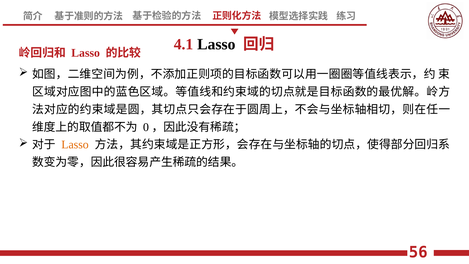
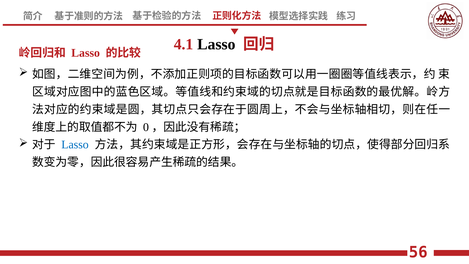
Lasso colour: orange -> blue (75, 145)
